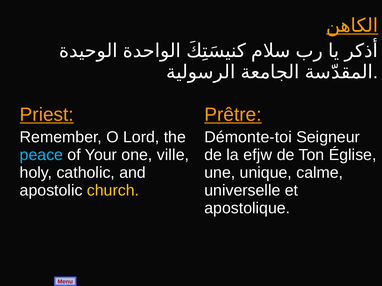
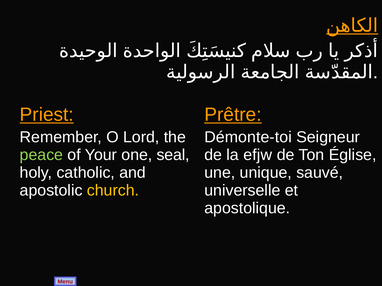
peace colour: light blue -> light green (41, 155)
ville: ville -> seal (173, 155)
calme: calme -> sauvé (320, 173)
